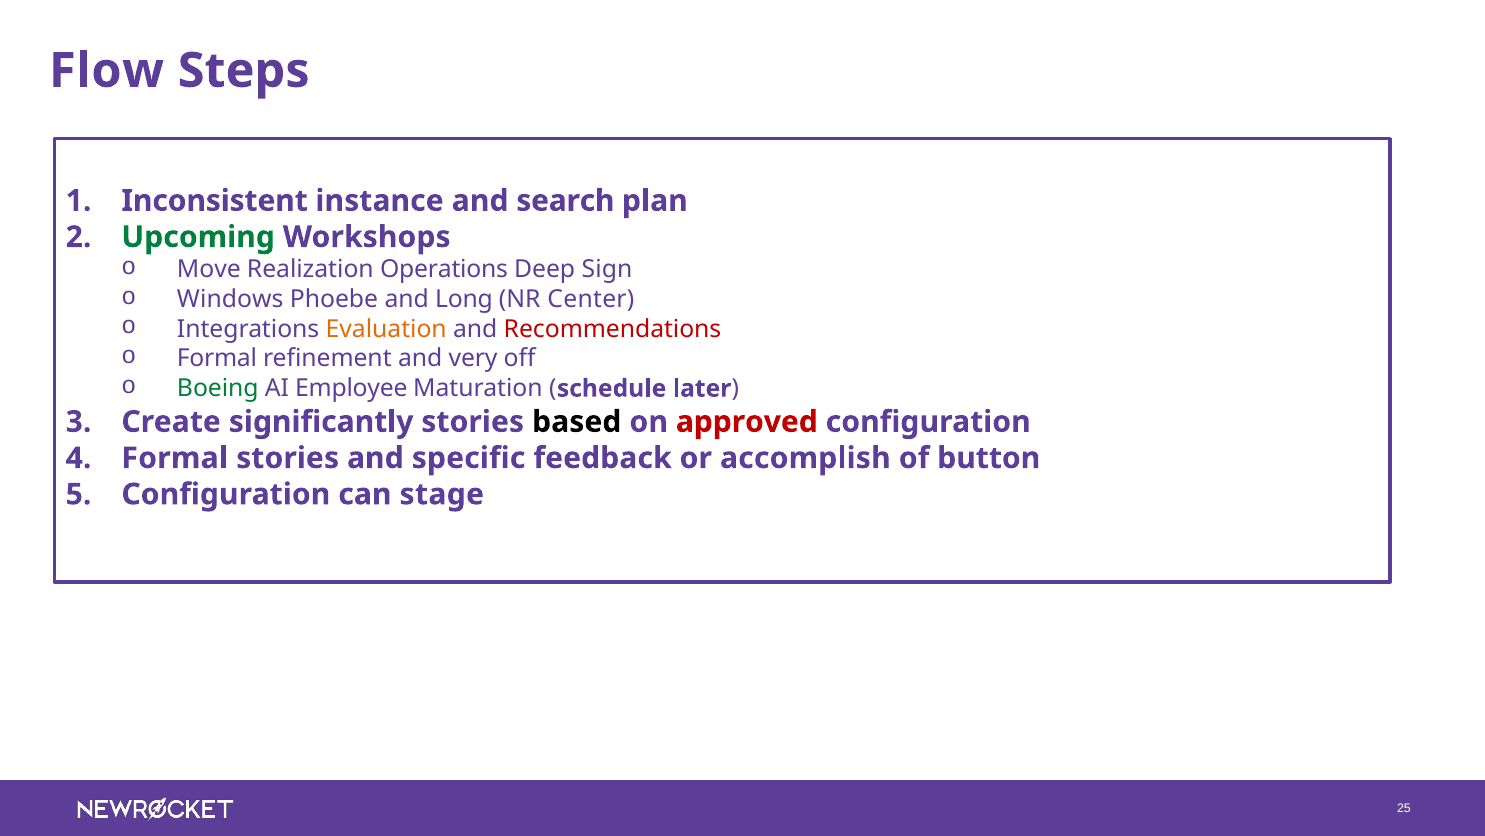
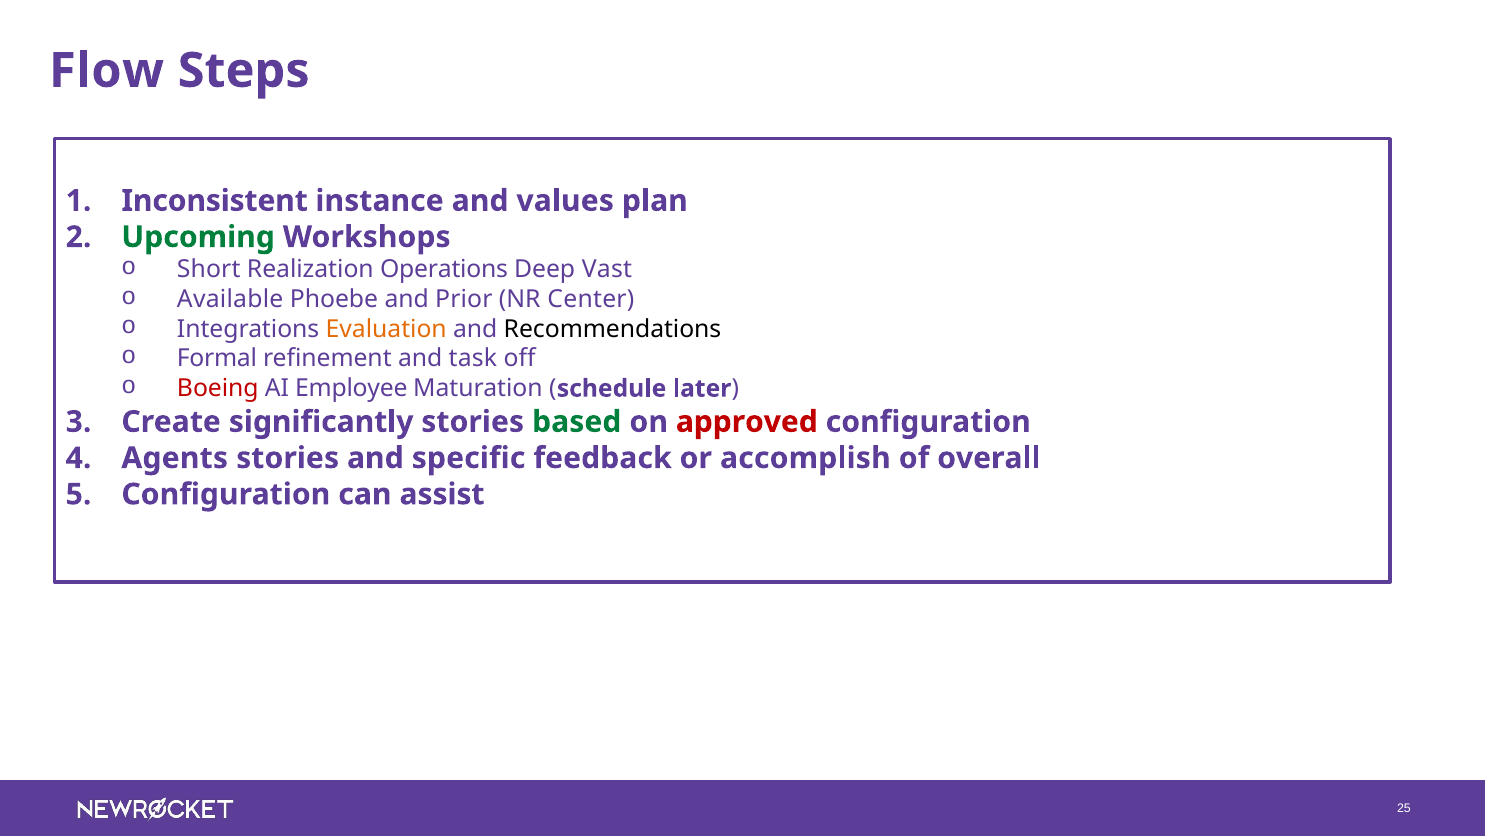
search: search -> values (565, 201)
Move: Move -> Short (209, 270)
Sign: Sign -> Vast (607, 270)
Windows: Windows -> Available (230, 299)
Long: Long -> Prior (464, 299)
Recommendations colour: red -> black (613, 329)
very: very -> task (473, 359)
Boeing colour: green -> red (218, 388)
based colour: black -> green (577, 422)
Formal: Formal -> Agents (175, 458)
button: button -> overall (989, 458)
stage: stage -> assist (442, 494)
